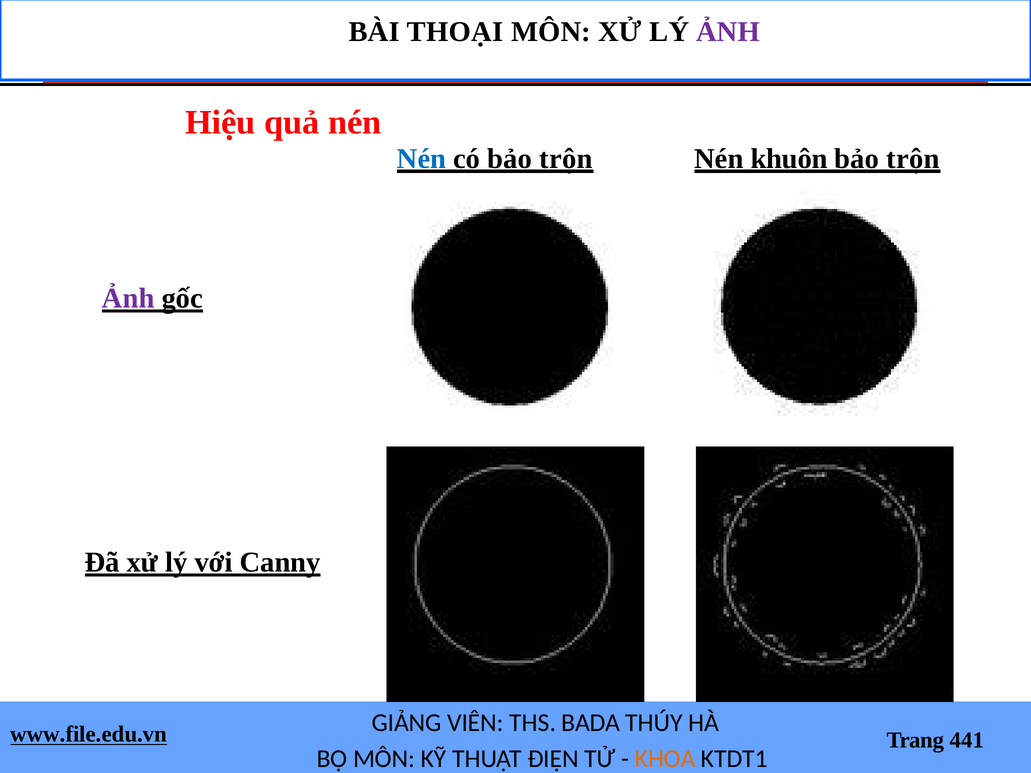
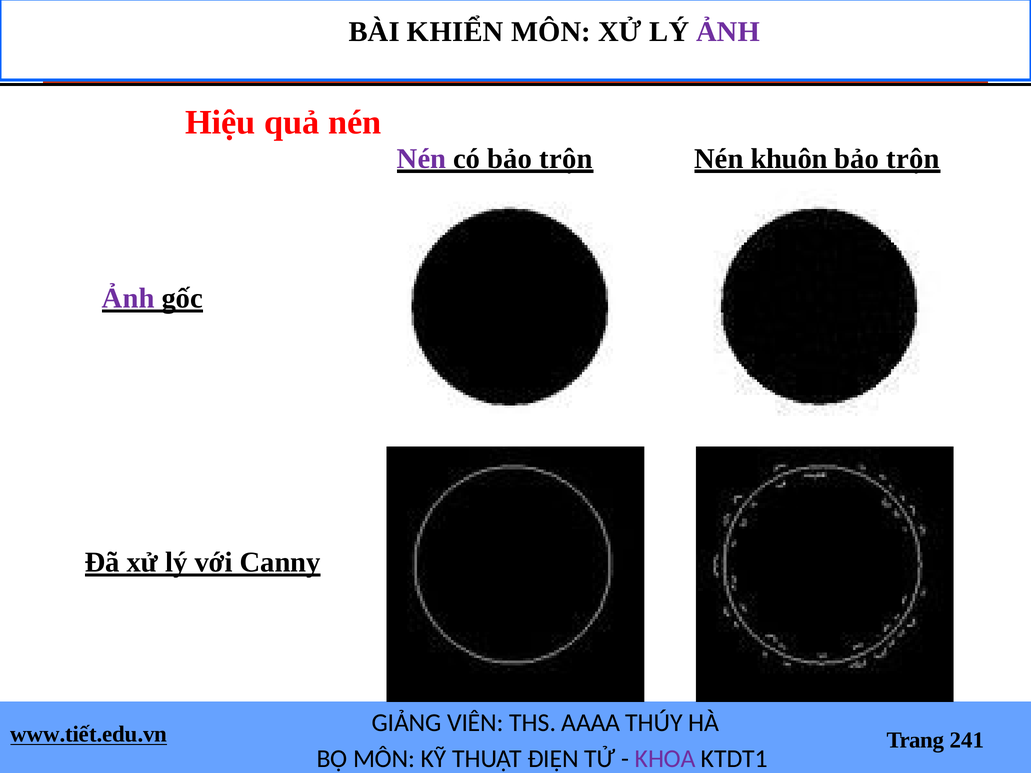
THOẠI: THOẠI -> KHIỂN (455, 32)
Nén colour: blue -> purple (422, 159)
BADA: BADA -> AAAA (591, 723)
www.file.edu.vn: www.file.edu.vn -> www.tiết.edu.vn (89, 735)
441: 441 -> 241 (967, 740)
KHOA colour: orange -> purple (665, 759)
